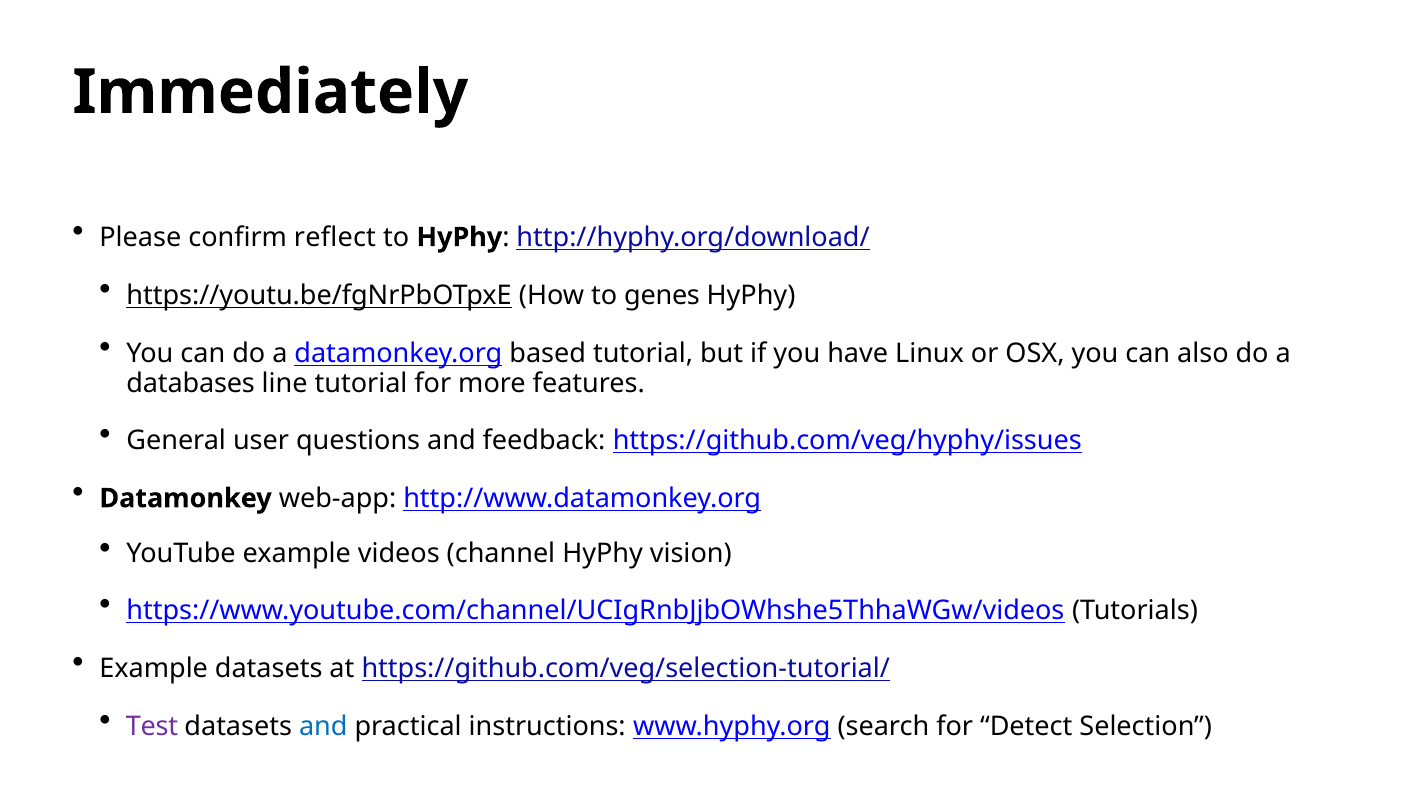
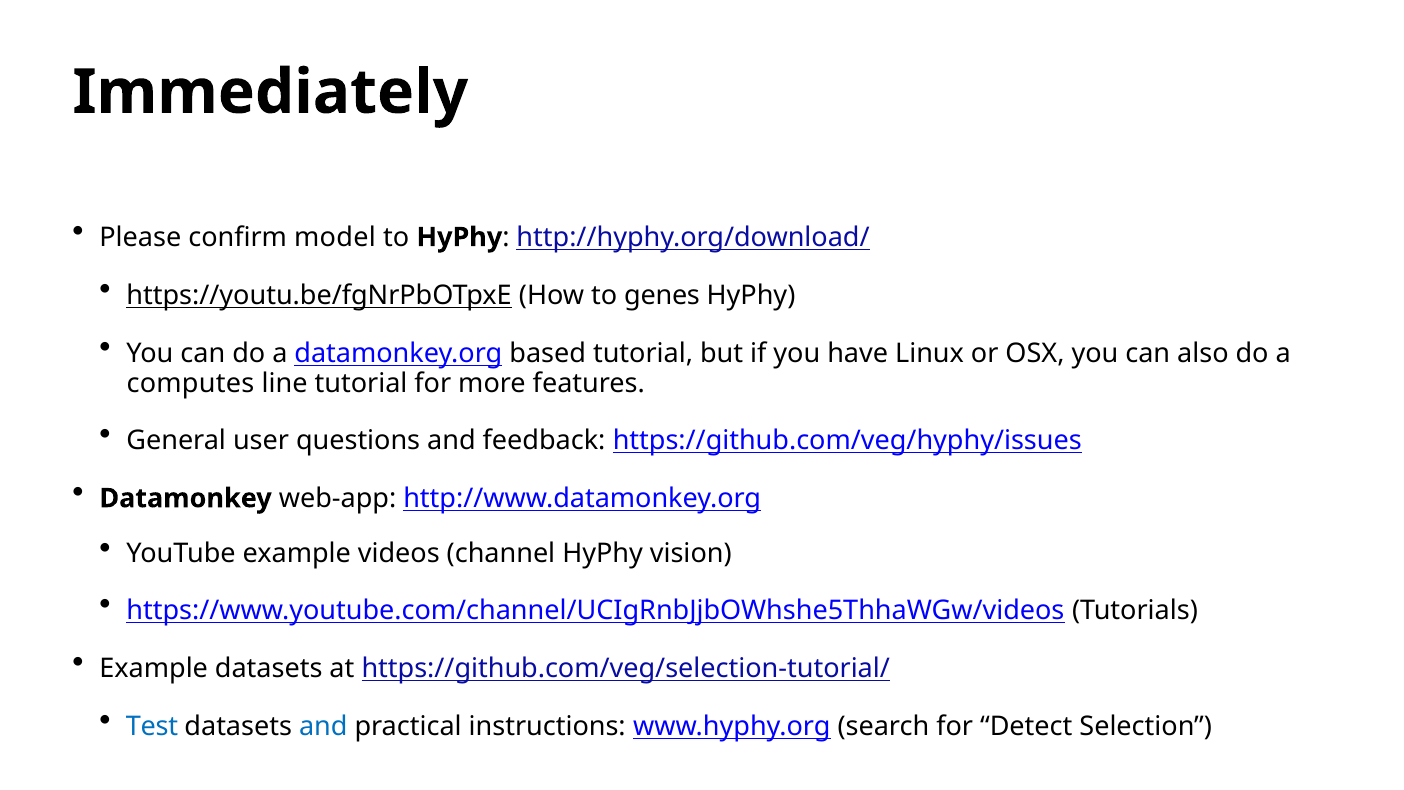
reflect: reflect -> model (335, 237)
databases: databases -> computes (190, 383)
Test colour: purple -> blue (152, 726)
